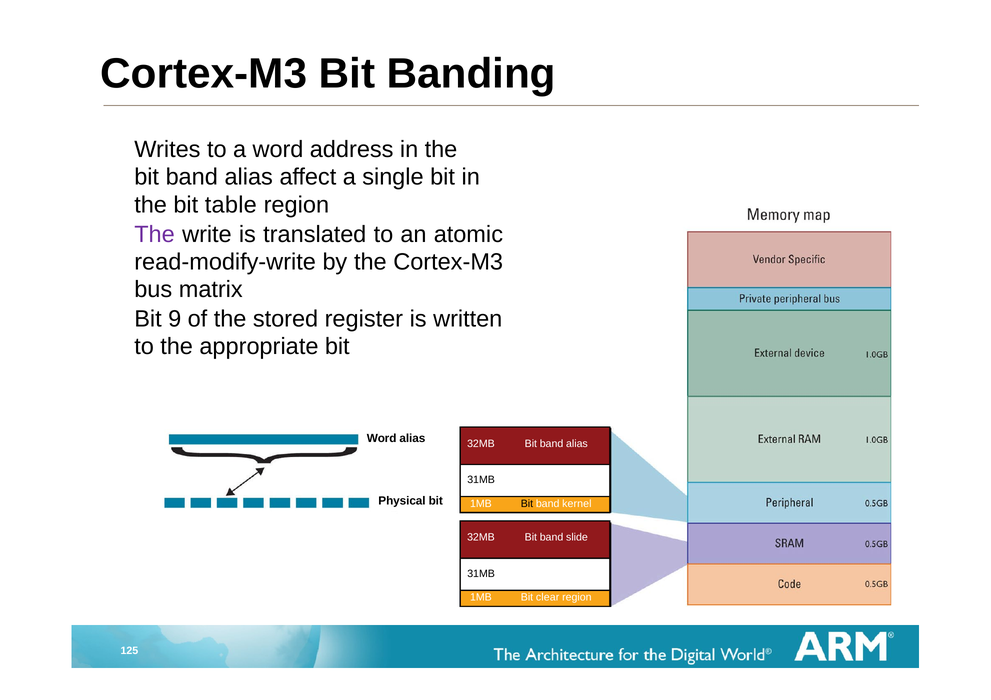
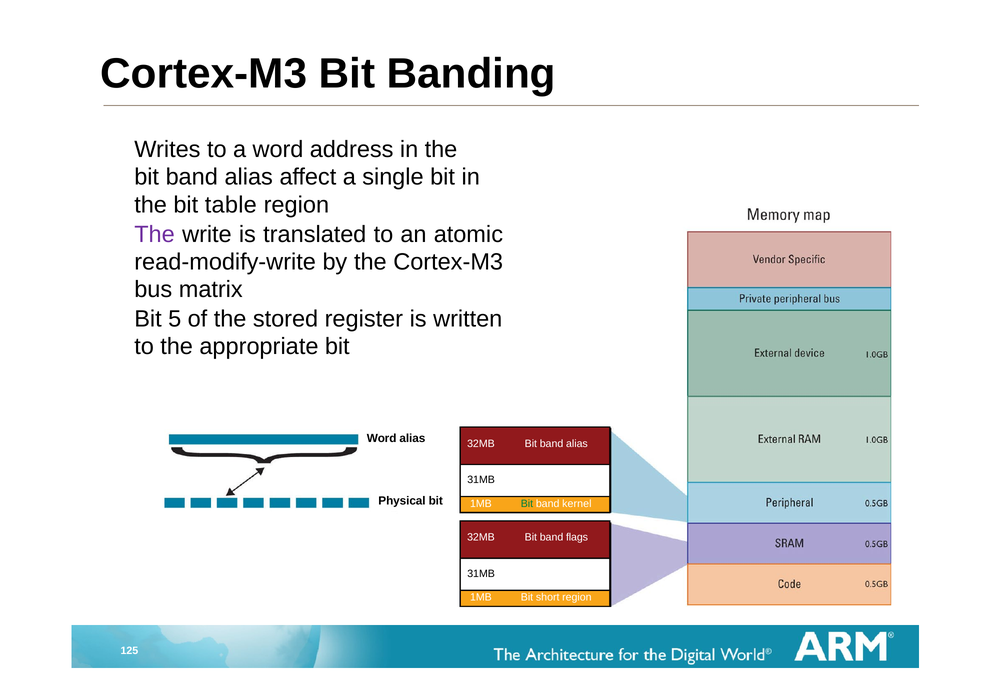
9: 9 -> 5 (175, 319)
Bit colour: black -> green (527, 504)
slide: slide -> flags (577, 538)
clear: clear -> short (548, 598)
